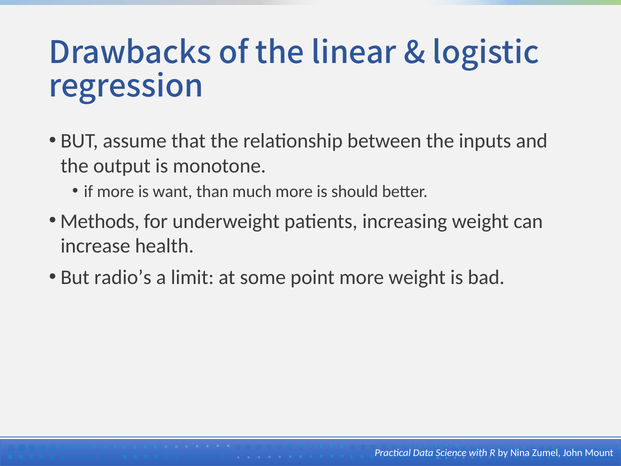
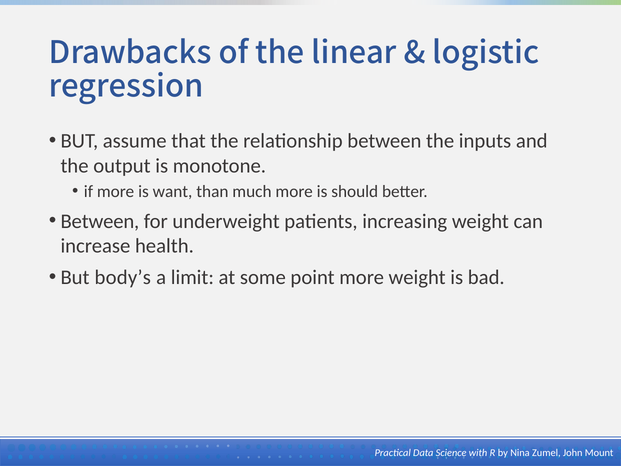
Methods: Methods -> Between (100, 221)
radio’s: radio’s -> body’s (123, 277)
